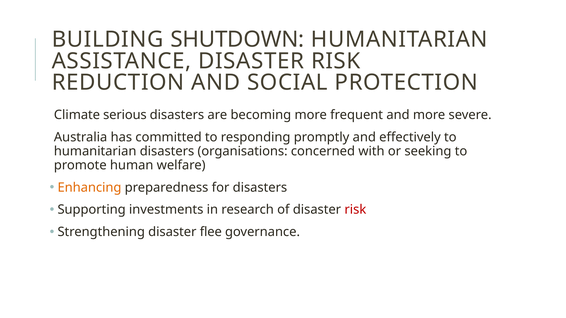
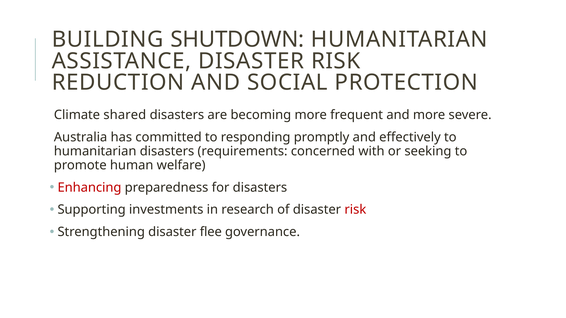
serious: serious -> shared (125, 115)
organisations: organisations -> requirements (243, 151)
Enhancing colour: orange -> red (89, 188)
